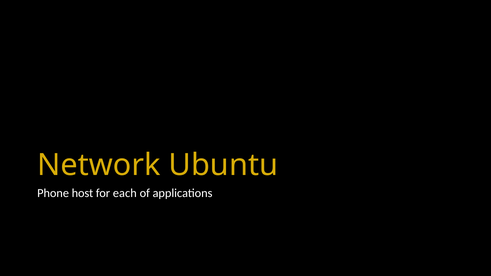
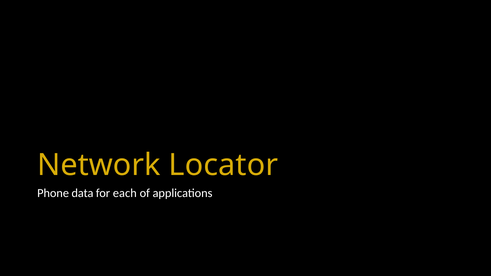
Ubuntu: Ubuntu -> Locator (223, 165)
host: host -> data (82, 193)
